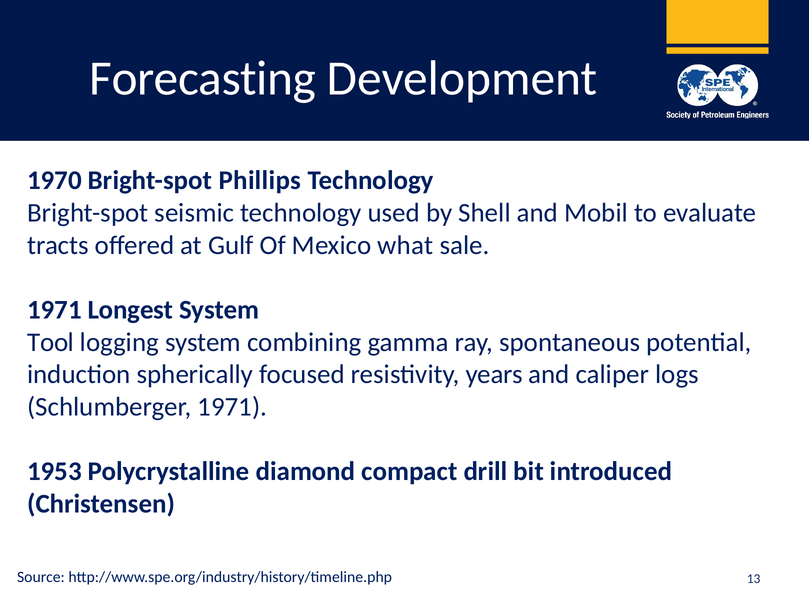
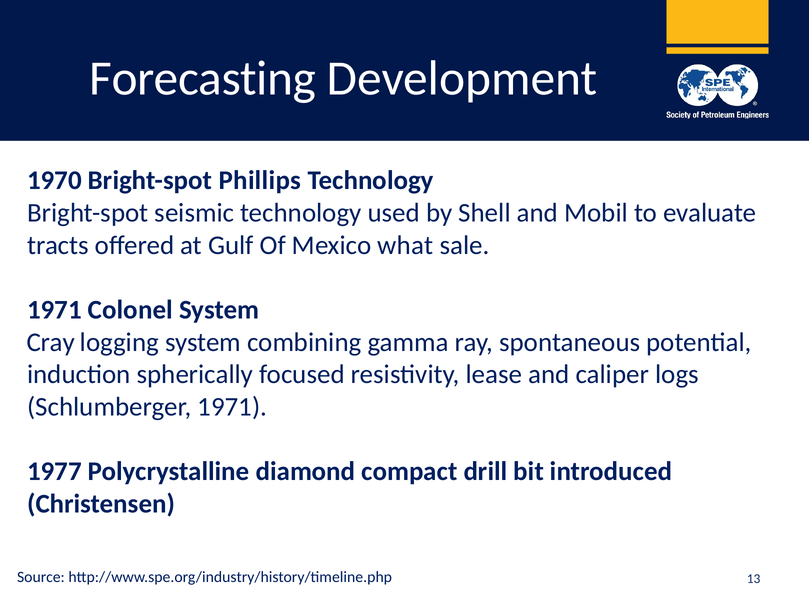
Longest: Longest -> Colonel (130, 310)
Tool: Tool -> Cray (51, 343)
years: years -> lease (494, 375)
1953: 1953 -> 1977 (54, 472)
